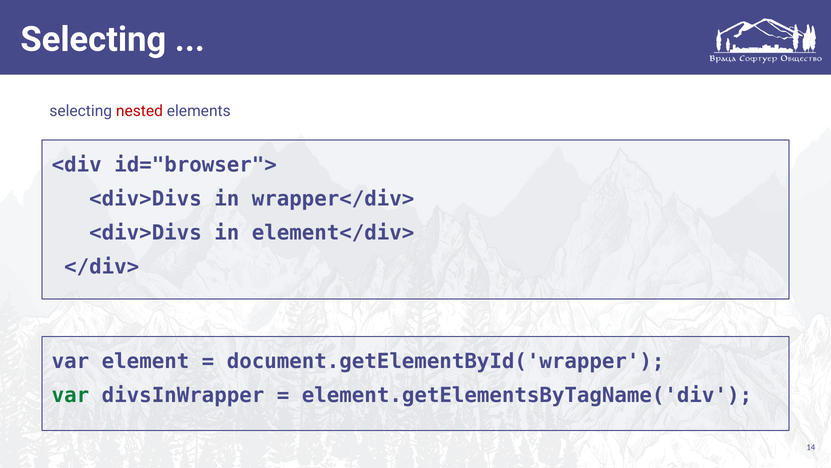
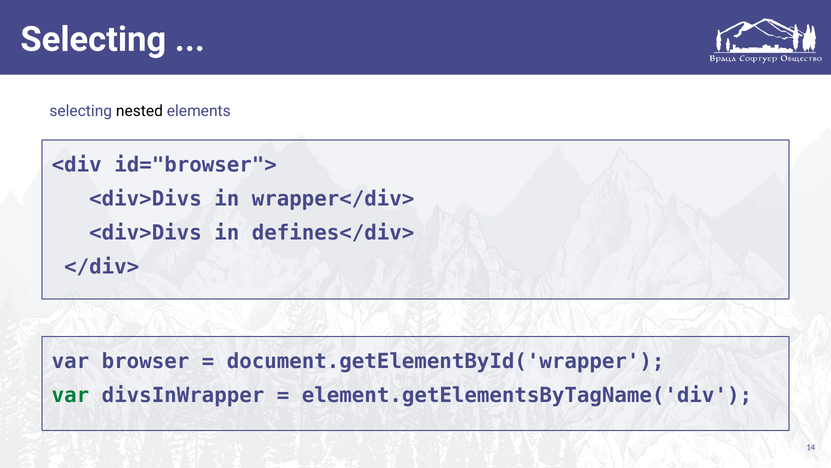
nested colour: red -> black (139, 111)
element</div>: element</div> -> defines</div> (333, 233)
element: element -> browser (146, 361)
